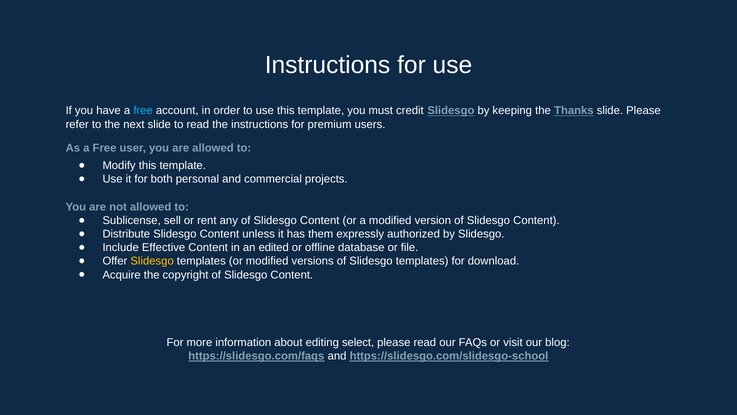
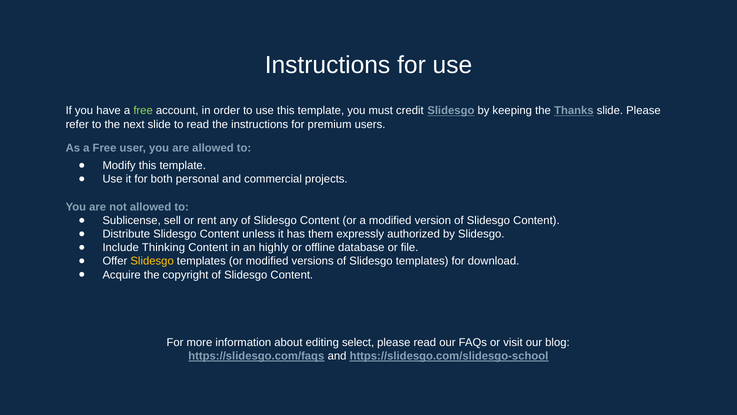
free colour: light blue -> light green (143, 111)
Effective: Effective -> Thinking (164, 247)
edited: edited -> highly (274, 247)
